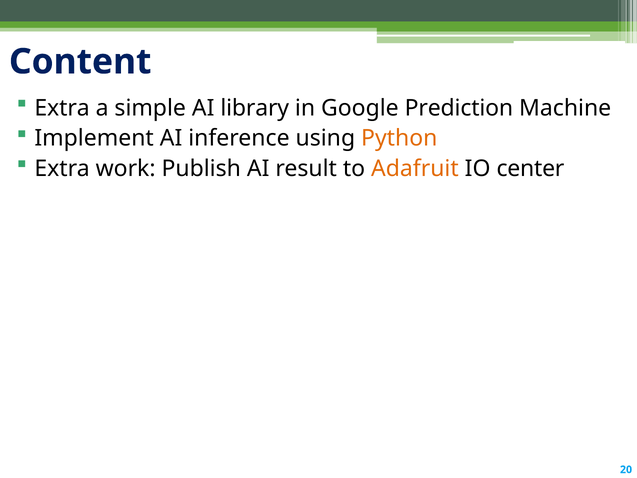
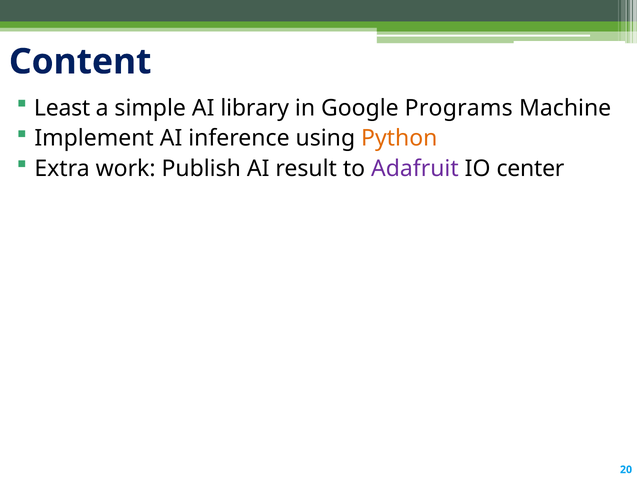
Extra: Extra -> Least (62, 108)
Prediction: Prediction -> Programs (459, 108)
Adafruit colour: orange -> purple (415, 168)
